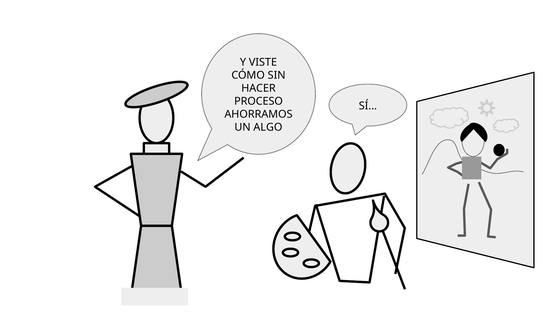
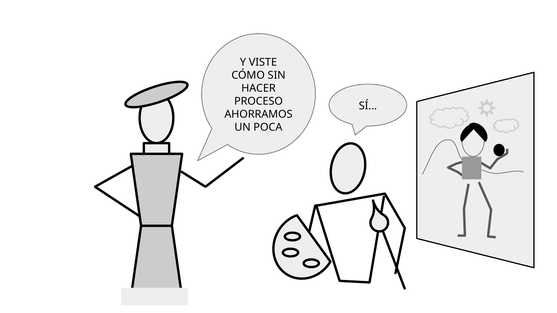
ALGO: ALGO -> POCA (268, 127)
